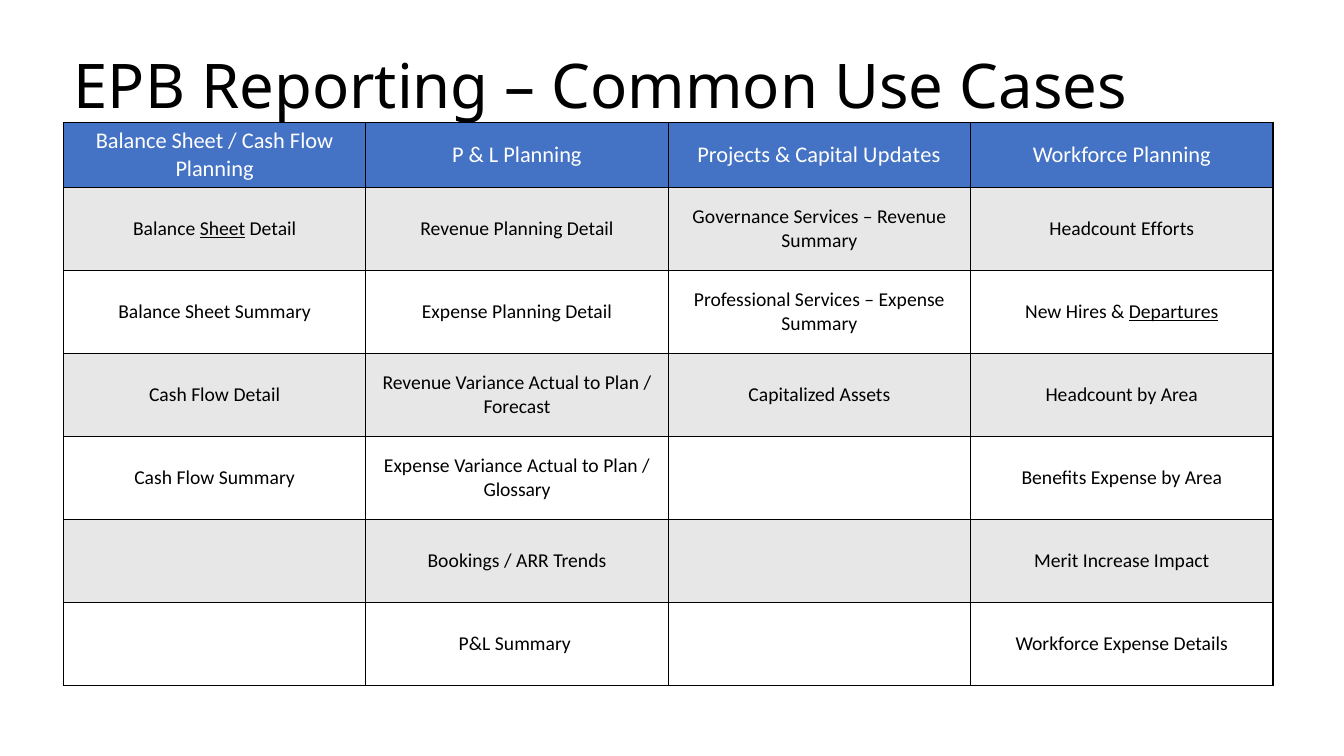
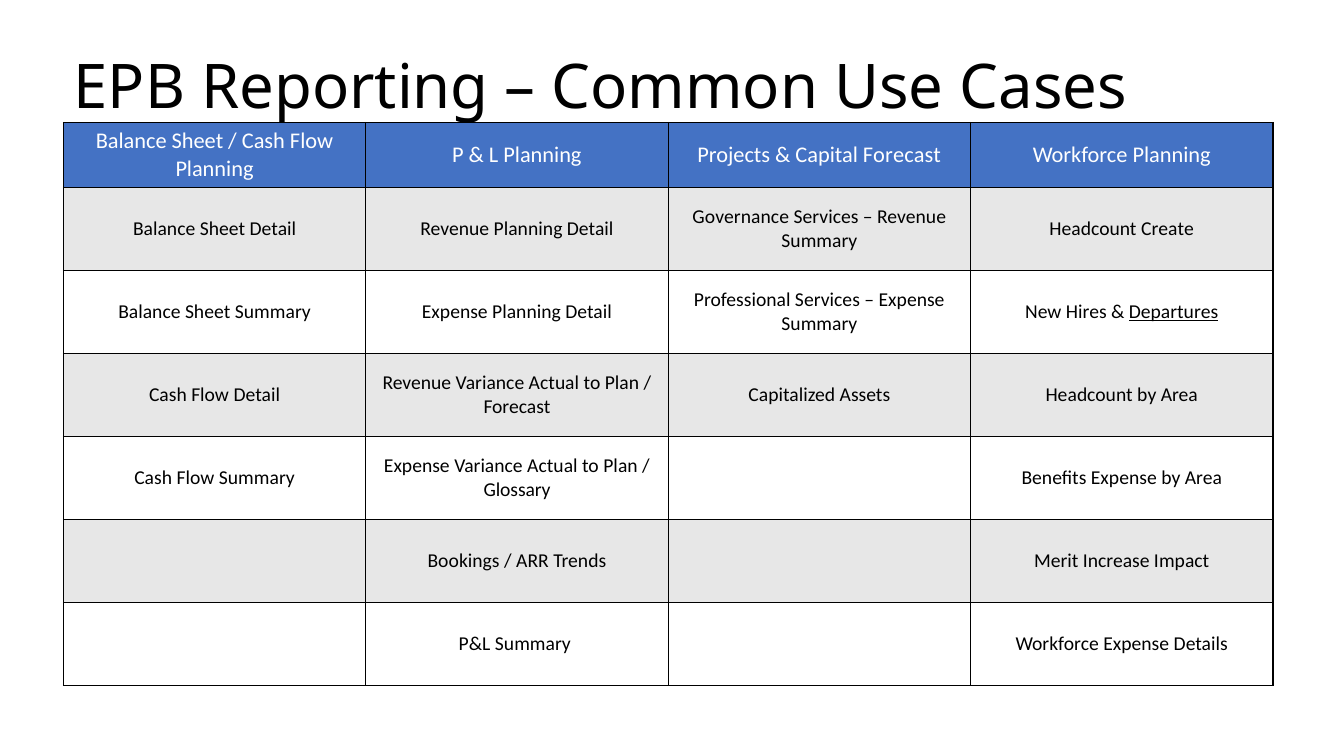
Capital Updates: Updates -> Forecast (902, 155)
Sheet underline: present -> none (223, 229)
Efforts: Efforts -> Create (1168, 229)
